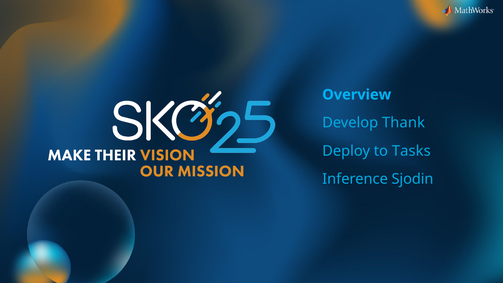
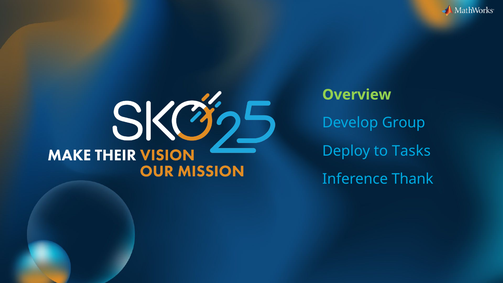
Overview colour: light blue -> light green (357, 95)
Thank: Thank -> Group (404, 123)
Sjodin: Sjodin -> Thank (413, 179)
